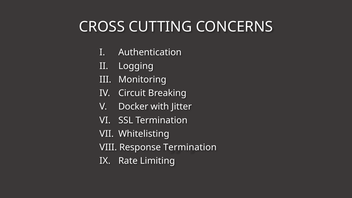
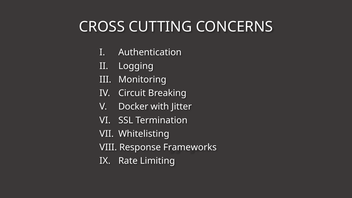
Response Termination: Termination -> Frameworks (190, 147)
